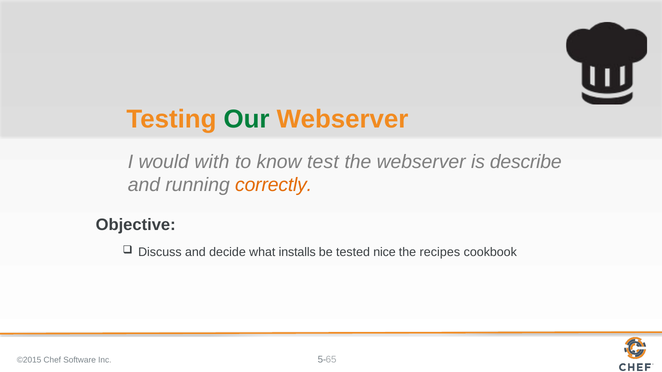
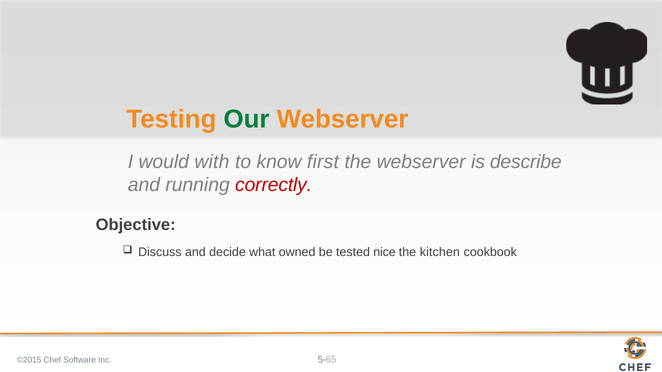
test: test -> first (323, 162)
correctly colour: orange -> red (274, 185)
installs: installs -> owned (297, 252)
recipes: recipes -> kitchen (440, 252)
